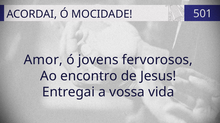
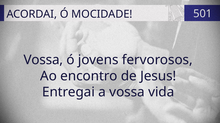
Amor: Amor -> Vossa (43, 60)
